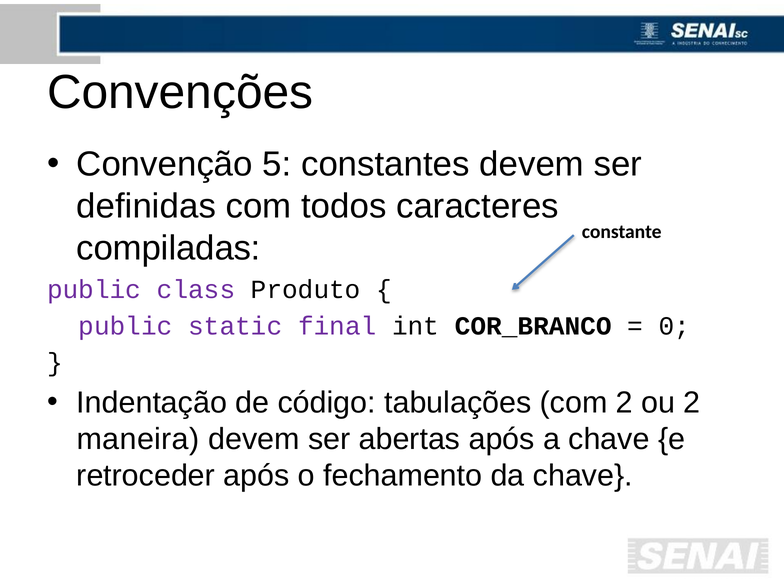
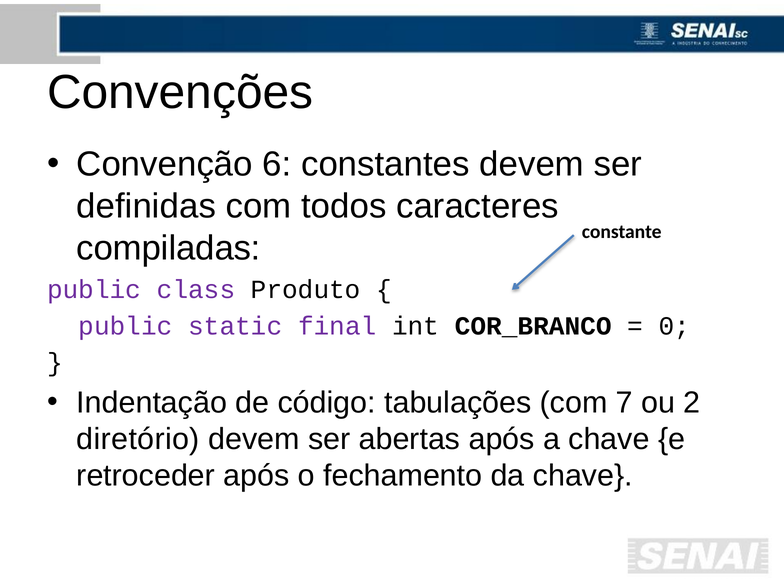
5: 5 -> 6 (277, 164)
com 2: 2 -> 7 (624, 403)
maneira: maneira -> diretório (138, 439)
